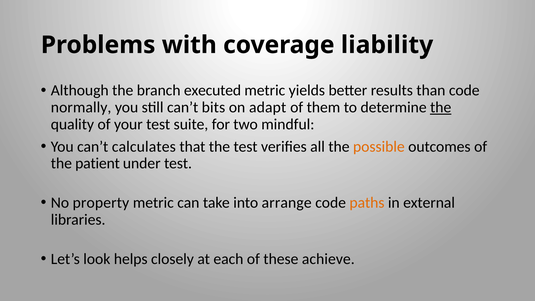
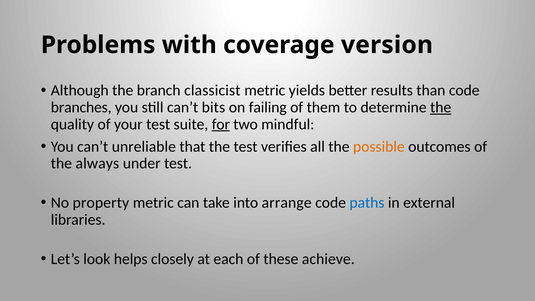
liability: liability -> version (387, 45)
executed: executed -> classicist (212, 90)
normally: normally -> branches (81, 107)
adapt: adapt -> failing (268, 107)
for underline: none -> present (221, 124)
calculates: calculates -> unreliable (144, 147)
patient: patient -> always (97, 163)
paths colour: orange -> blue (367, 203)
